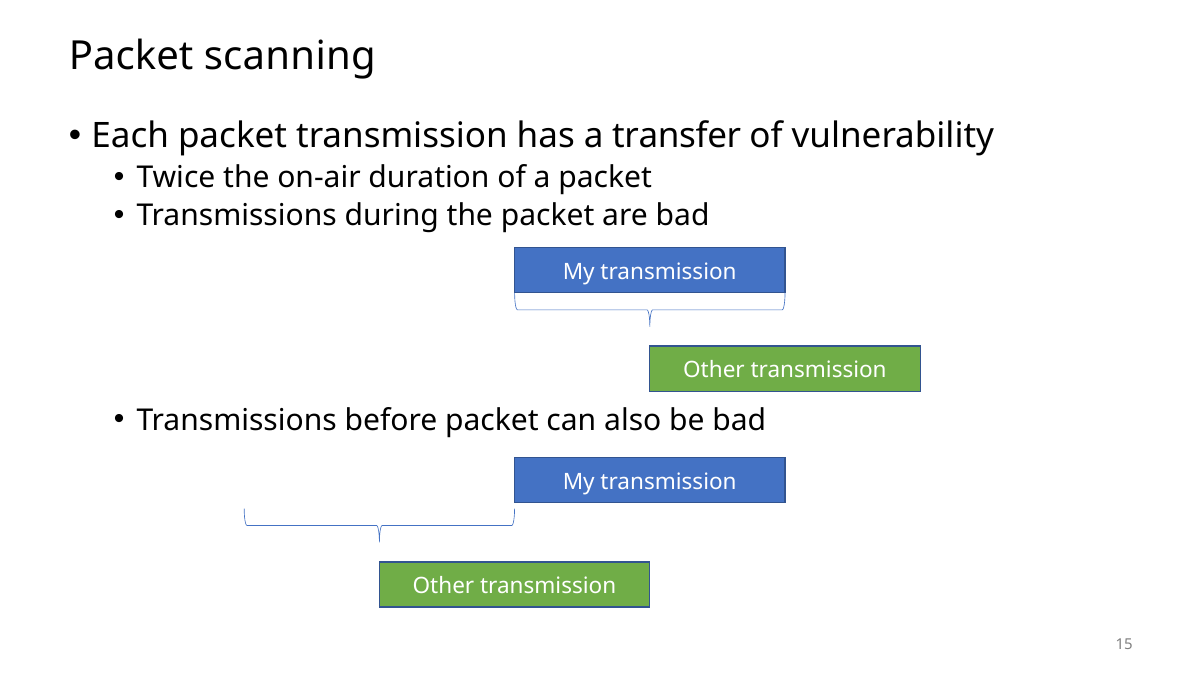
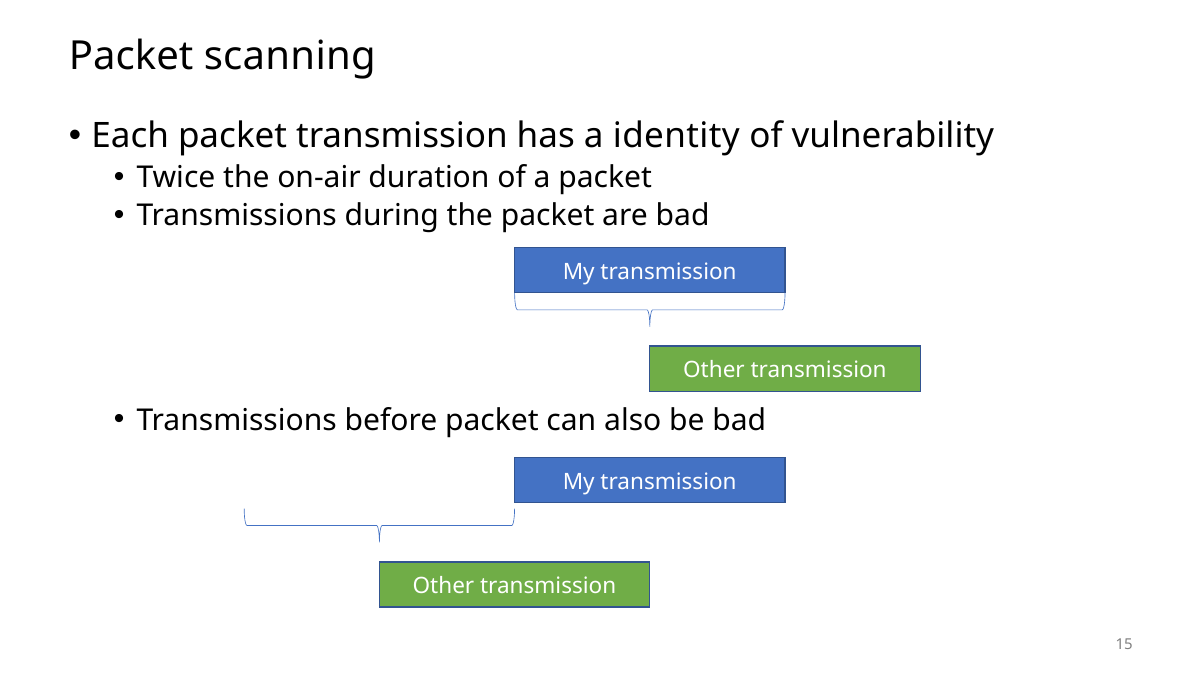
transfer: transfer -> identity (676, 136)
